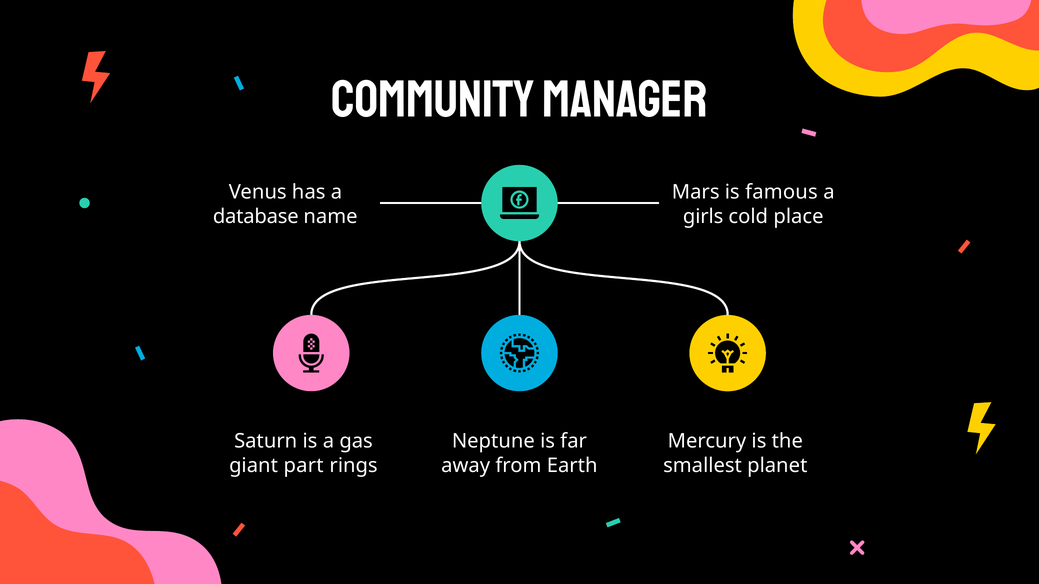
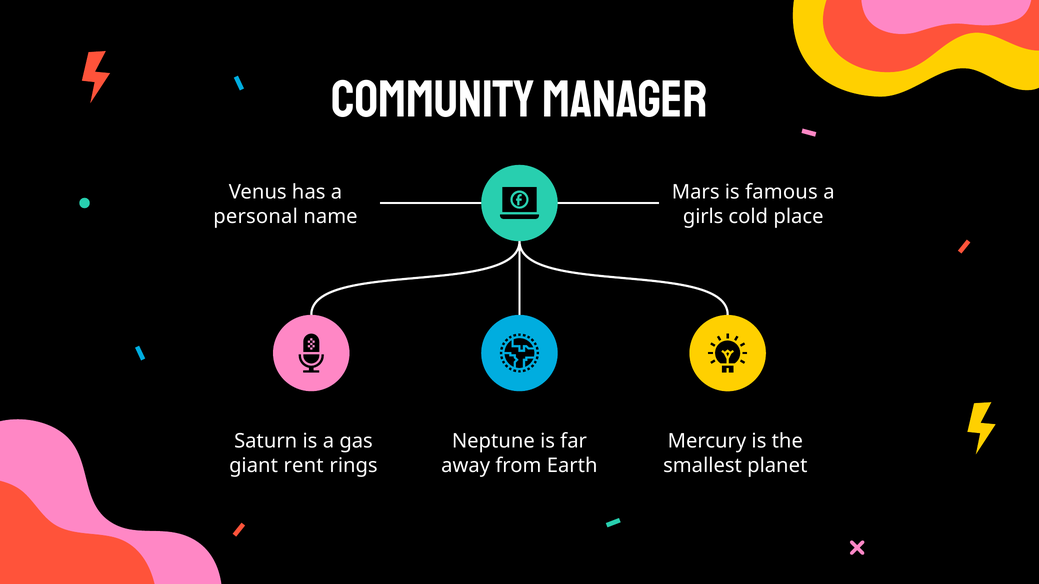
database: database -> personal (256, 217)
part: part -> rent (304, 466)
